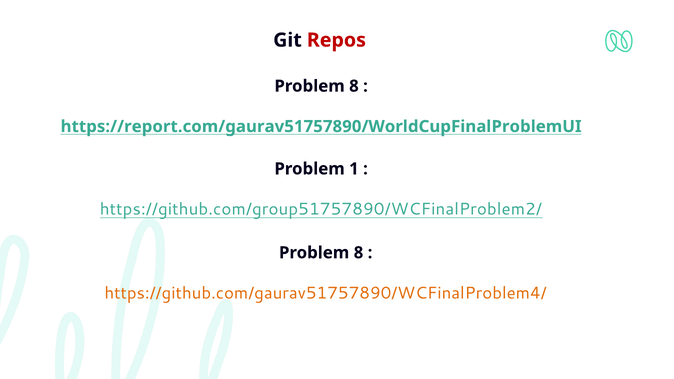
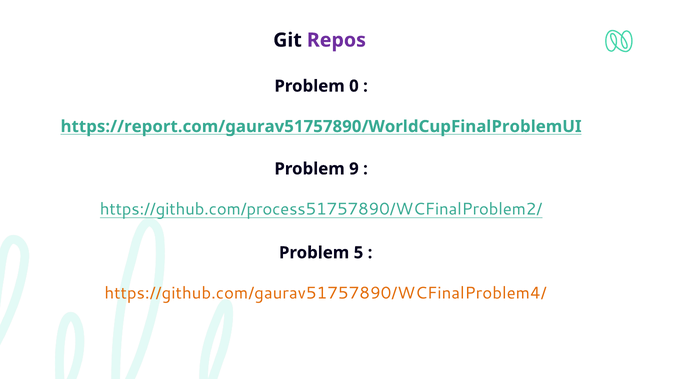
Repos colour: red -> purple (336, 40)
8: 8 -> 0 (354, 86)
1: 1 -> 9 (354, 169)
https://github.com/group51757890/WCFinalProblem2/: https://github.com/group51757890/WCFinalProblem2/ -> https://github.com/process51757890/WCFinalProblem2/ (321, 209)
8: 8 -> 5 (359, 253)
